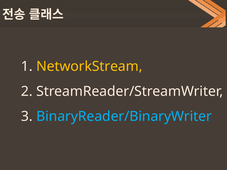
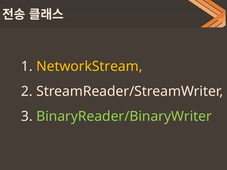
BinaryReader/BinaryWriter colour: light blue -> light green (124, 116)
